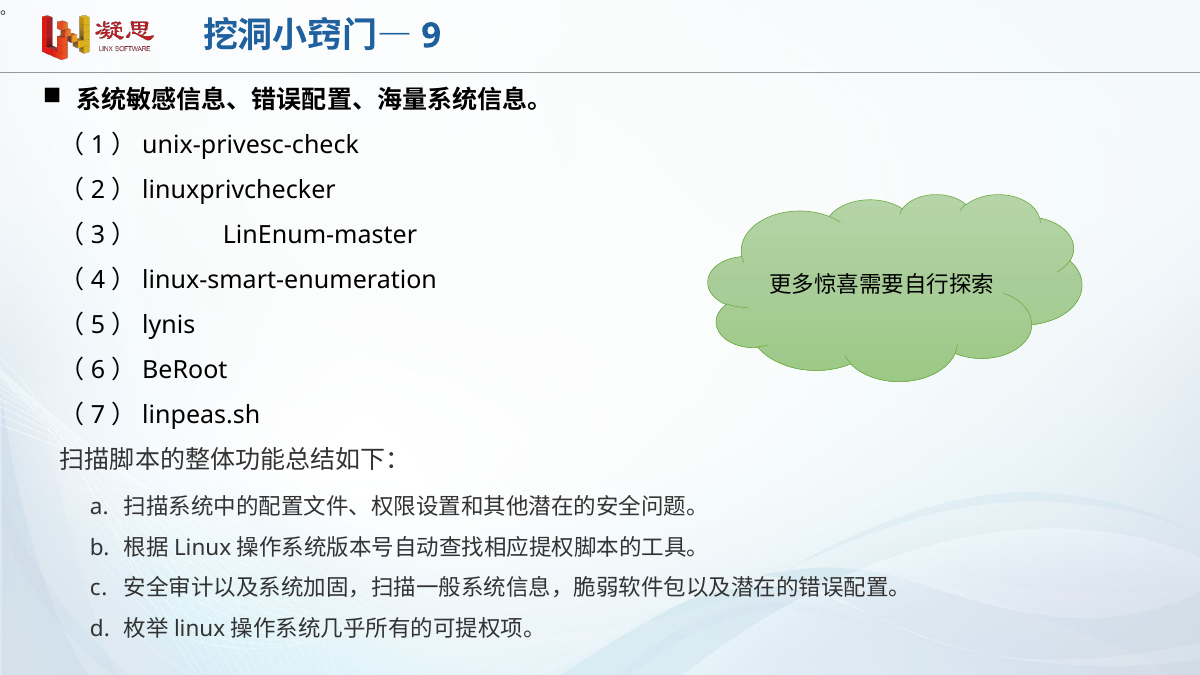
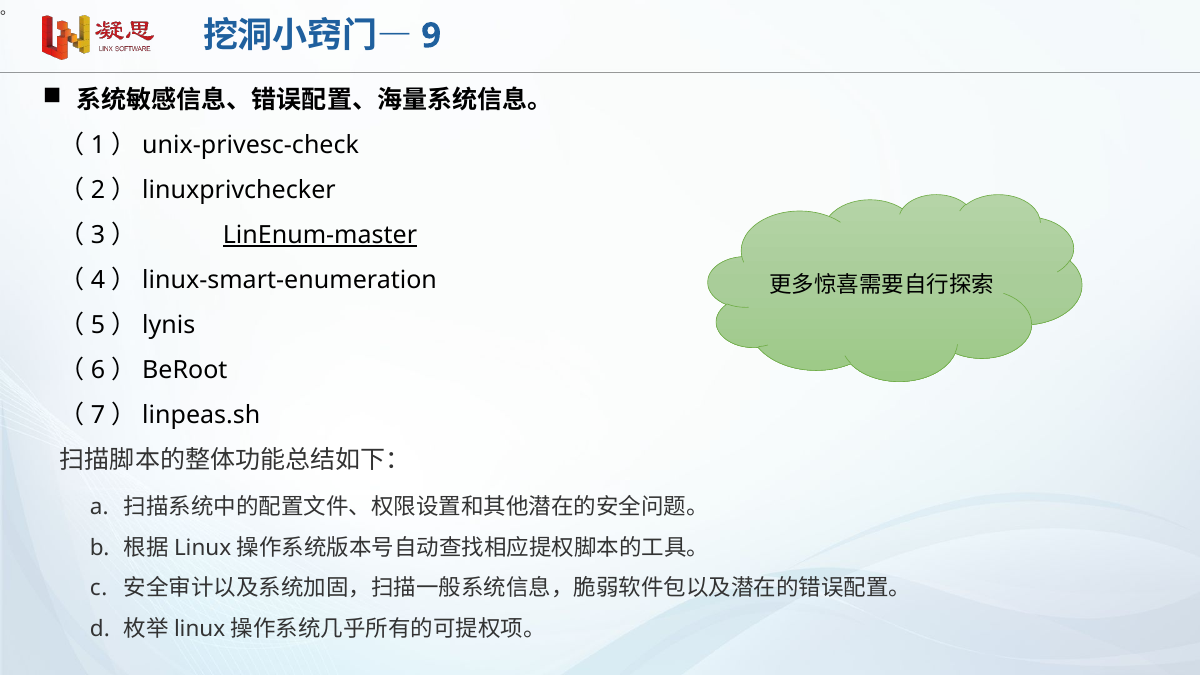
LinEnum-master underline: none -> present (320, 235)
